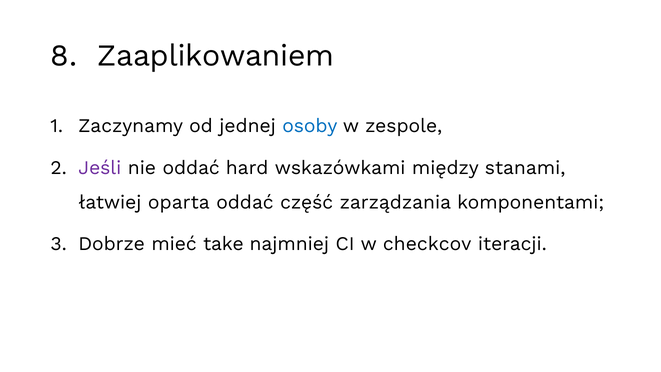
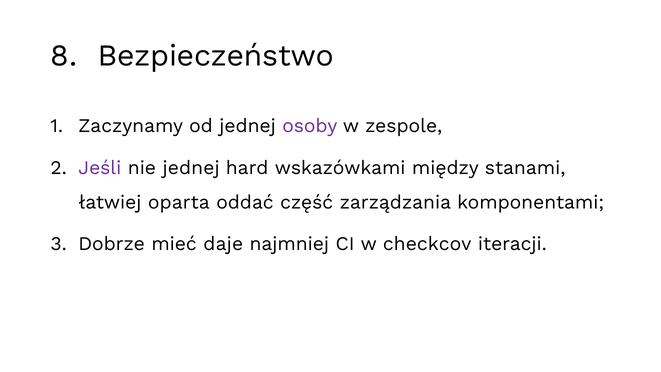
Zaaplikowaniem: Zaaplikowaniem -> Bezpieczeństwo (216, 56)
osoby colour: blue -> purple (310, 126)
nie oddać: oddać -> jednej (191, 168)
take: take -> daje (223, 244)
